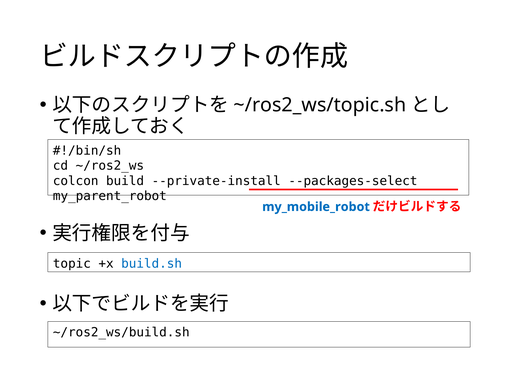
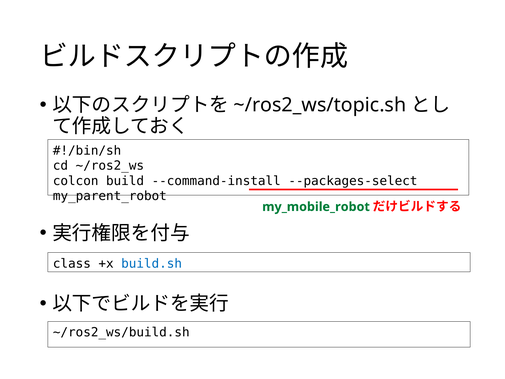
--private-install: --private-install -> --command-install (216, 181)
my_mobile_robot colour: blue -> green (316, 207)
topic: topic -> class (72, 263)
